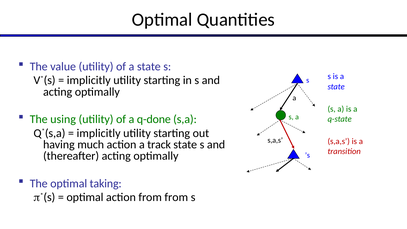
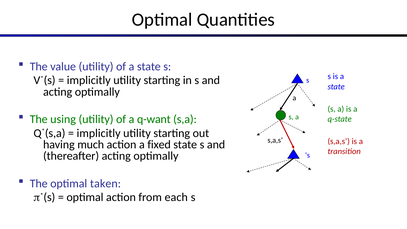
q-done: q-done -> q-want (154, 119)
track: track -> fixed (159, 145)
taking: taking -> taken (106, 183)
from from: from -> each (176, 197)
